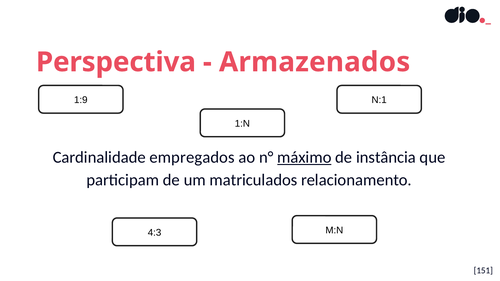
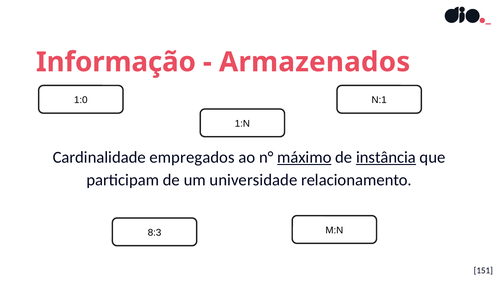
Perspectiva: Perspectiva -> Informação (116, 62)
1:9: 1:9 -> 1:0 (81, 100)
instância underline: none -> present (386, 157)
matriculados: matriculados -> universidade (253, 180)
4:3: 4:3 -> 8:3 (155, 233)
